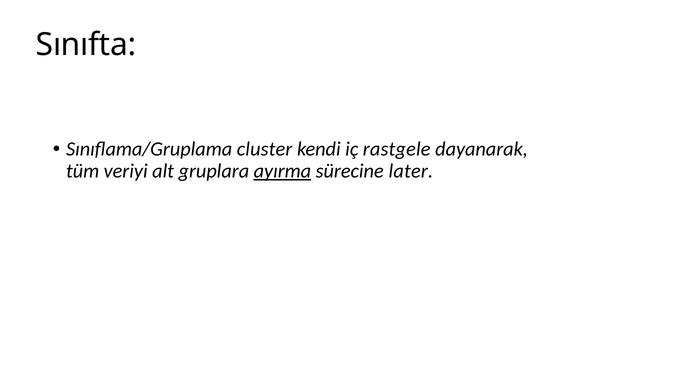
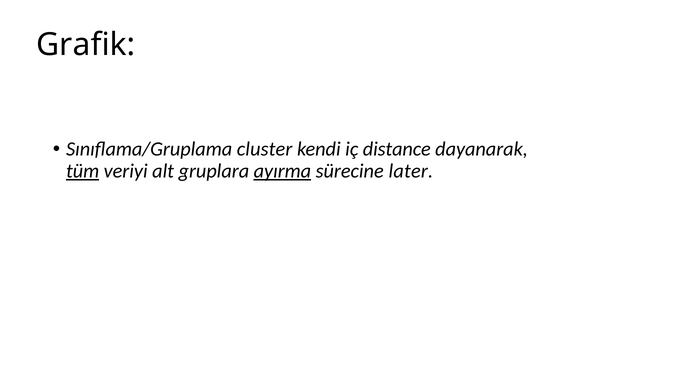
Sınıfta: Sınıfta -> Grafik (86, 45)
rastgele: rastgele -> distance (397, 149)
tüm underline: none -> present (83, 171)
